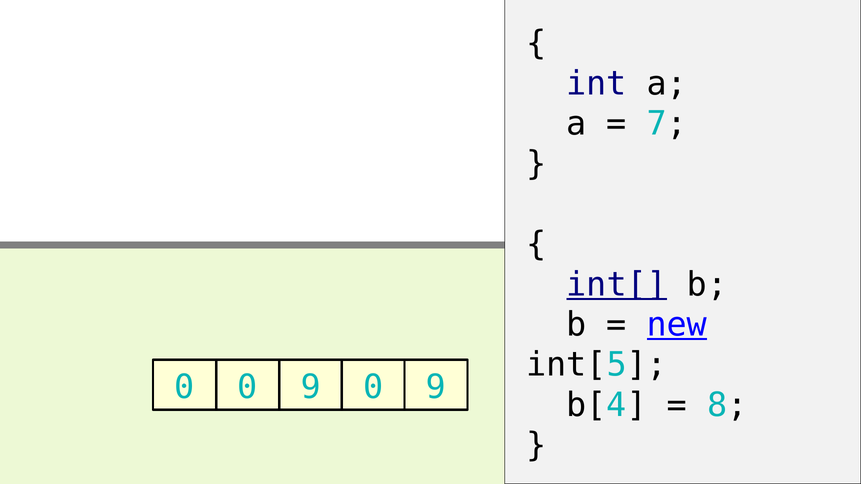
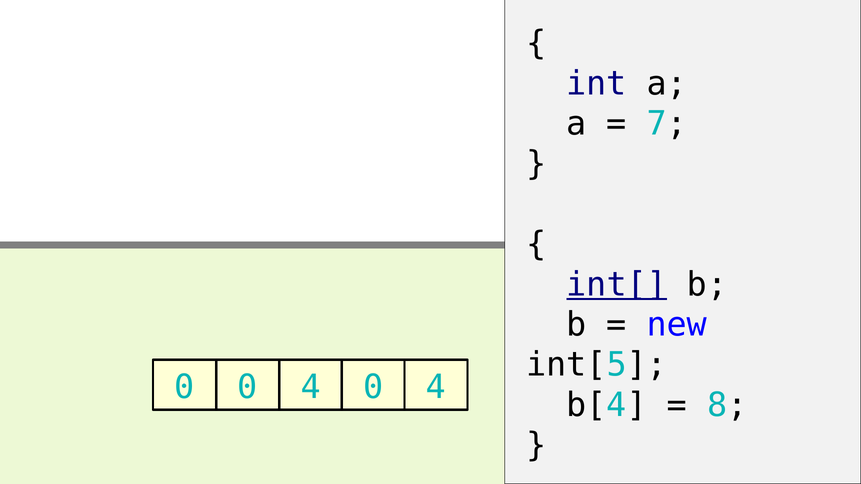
new underline: present -> none (677, 325)
0 0 9: 9 -> 4 (311, 387)
9: 9 -> 4 (436, 387)
